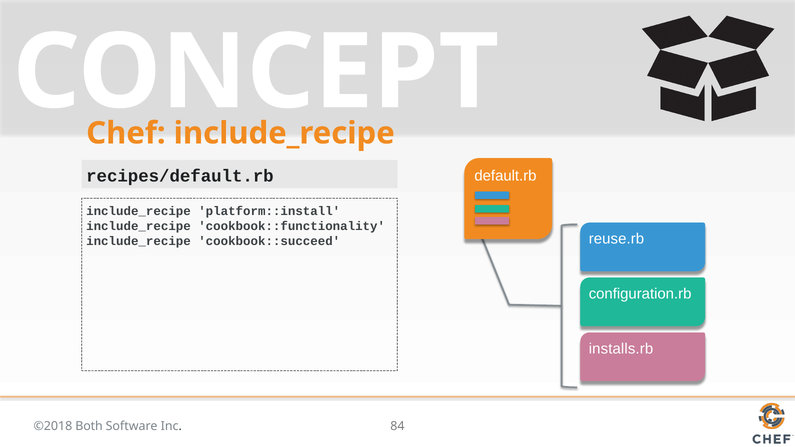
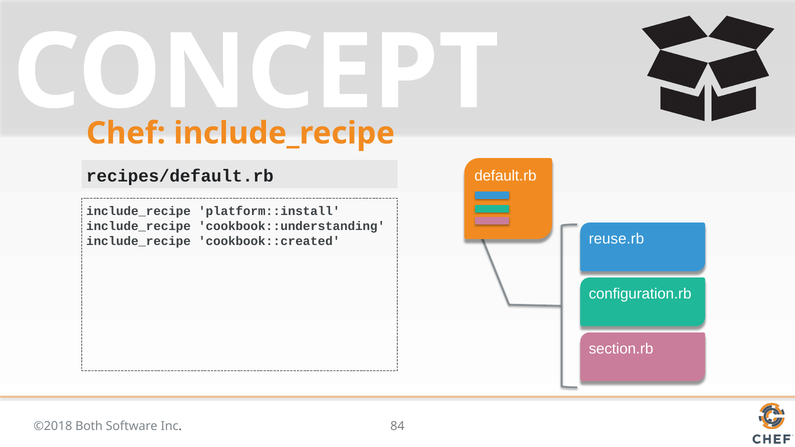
cookbook::functionality: cookbook::functionality -> cookbook::understanding (292, 226)
cookbook::succeed: cookbook::succeed -> cookbook::created (269, 241)
installs.rb: installs.rb -> section.rb (621, 349)
